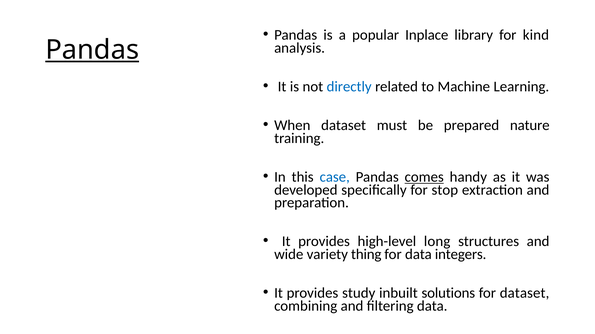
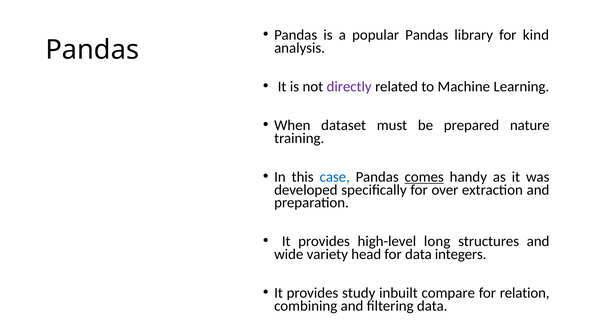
popular Inplace: Inplace -> Pandas (427, 35)
Pandas underline: present -> none (92, 50)
directly colour: blue -> purple (349, 87)
stop: stop -> over (445, 190)
thing: thing -> head (366, 255)
solutions: solutions -> compare (448, 294)
for dataset: dataset -> relation (525, 294)
